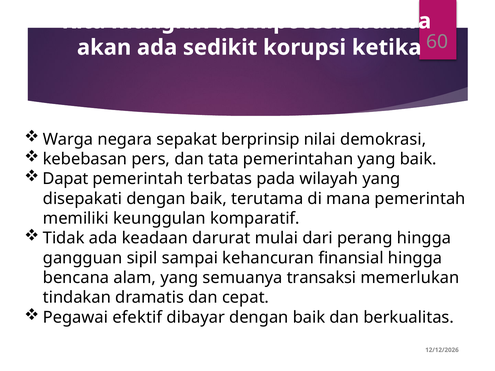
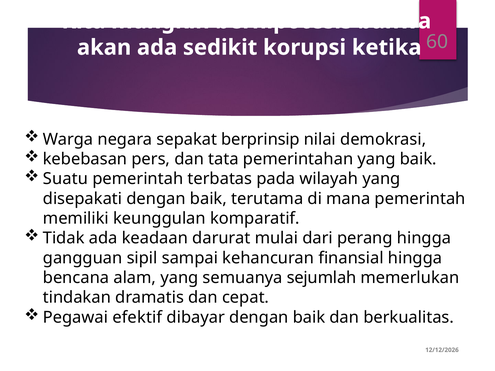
Dapat: Dapat -> Suatu (65, 179)
transaksi: transaksi -> sejumlah (322, 278)
